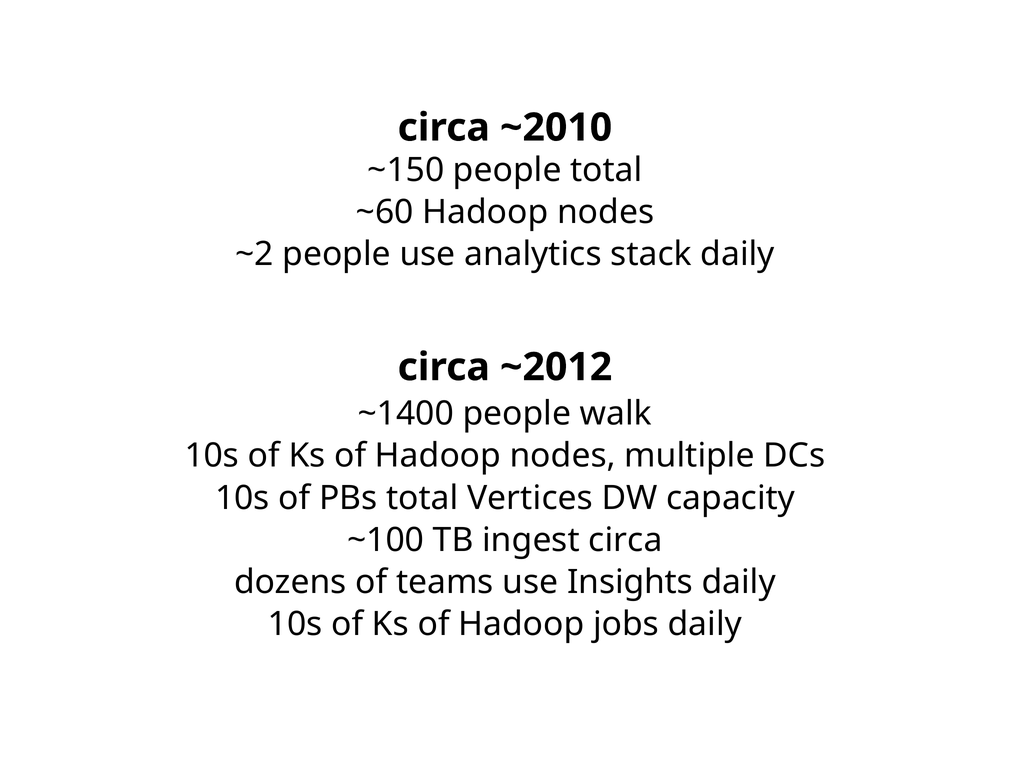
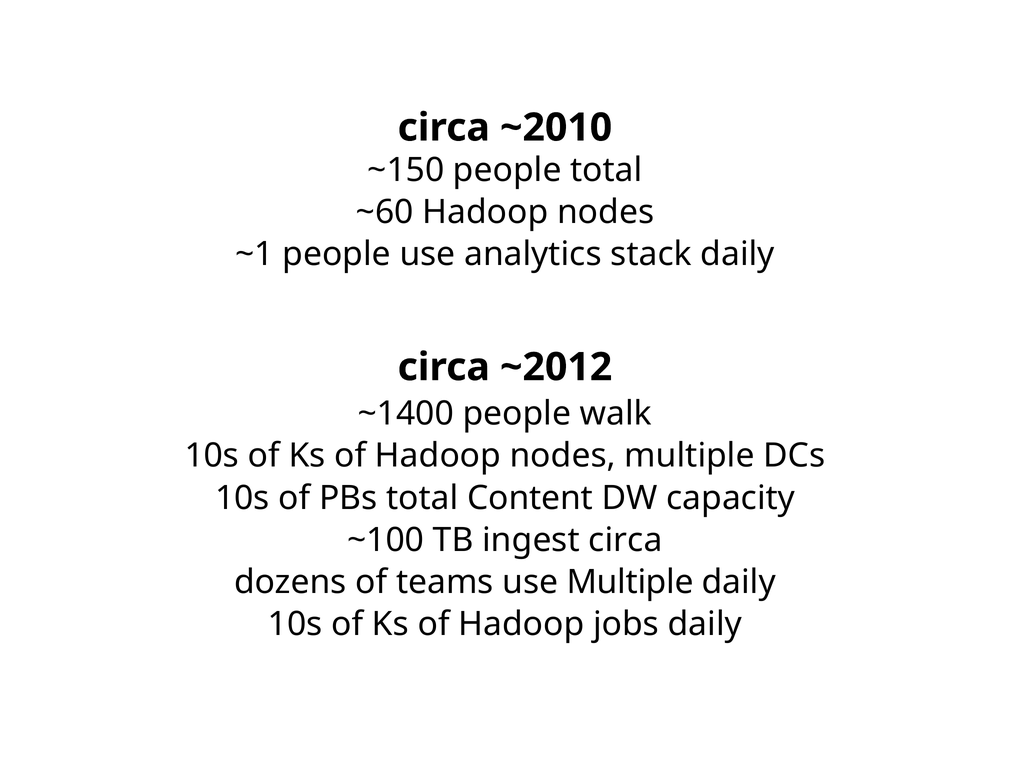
~2: ~2 -> ~1 (254, 254)
Vertices: Vertices -> Content (530, 498)
use Insights: Insights -> Multiple (630, 583)
